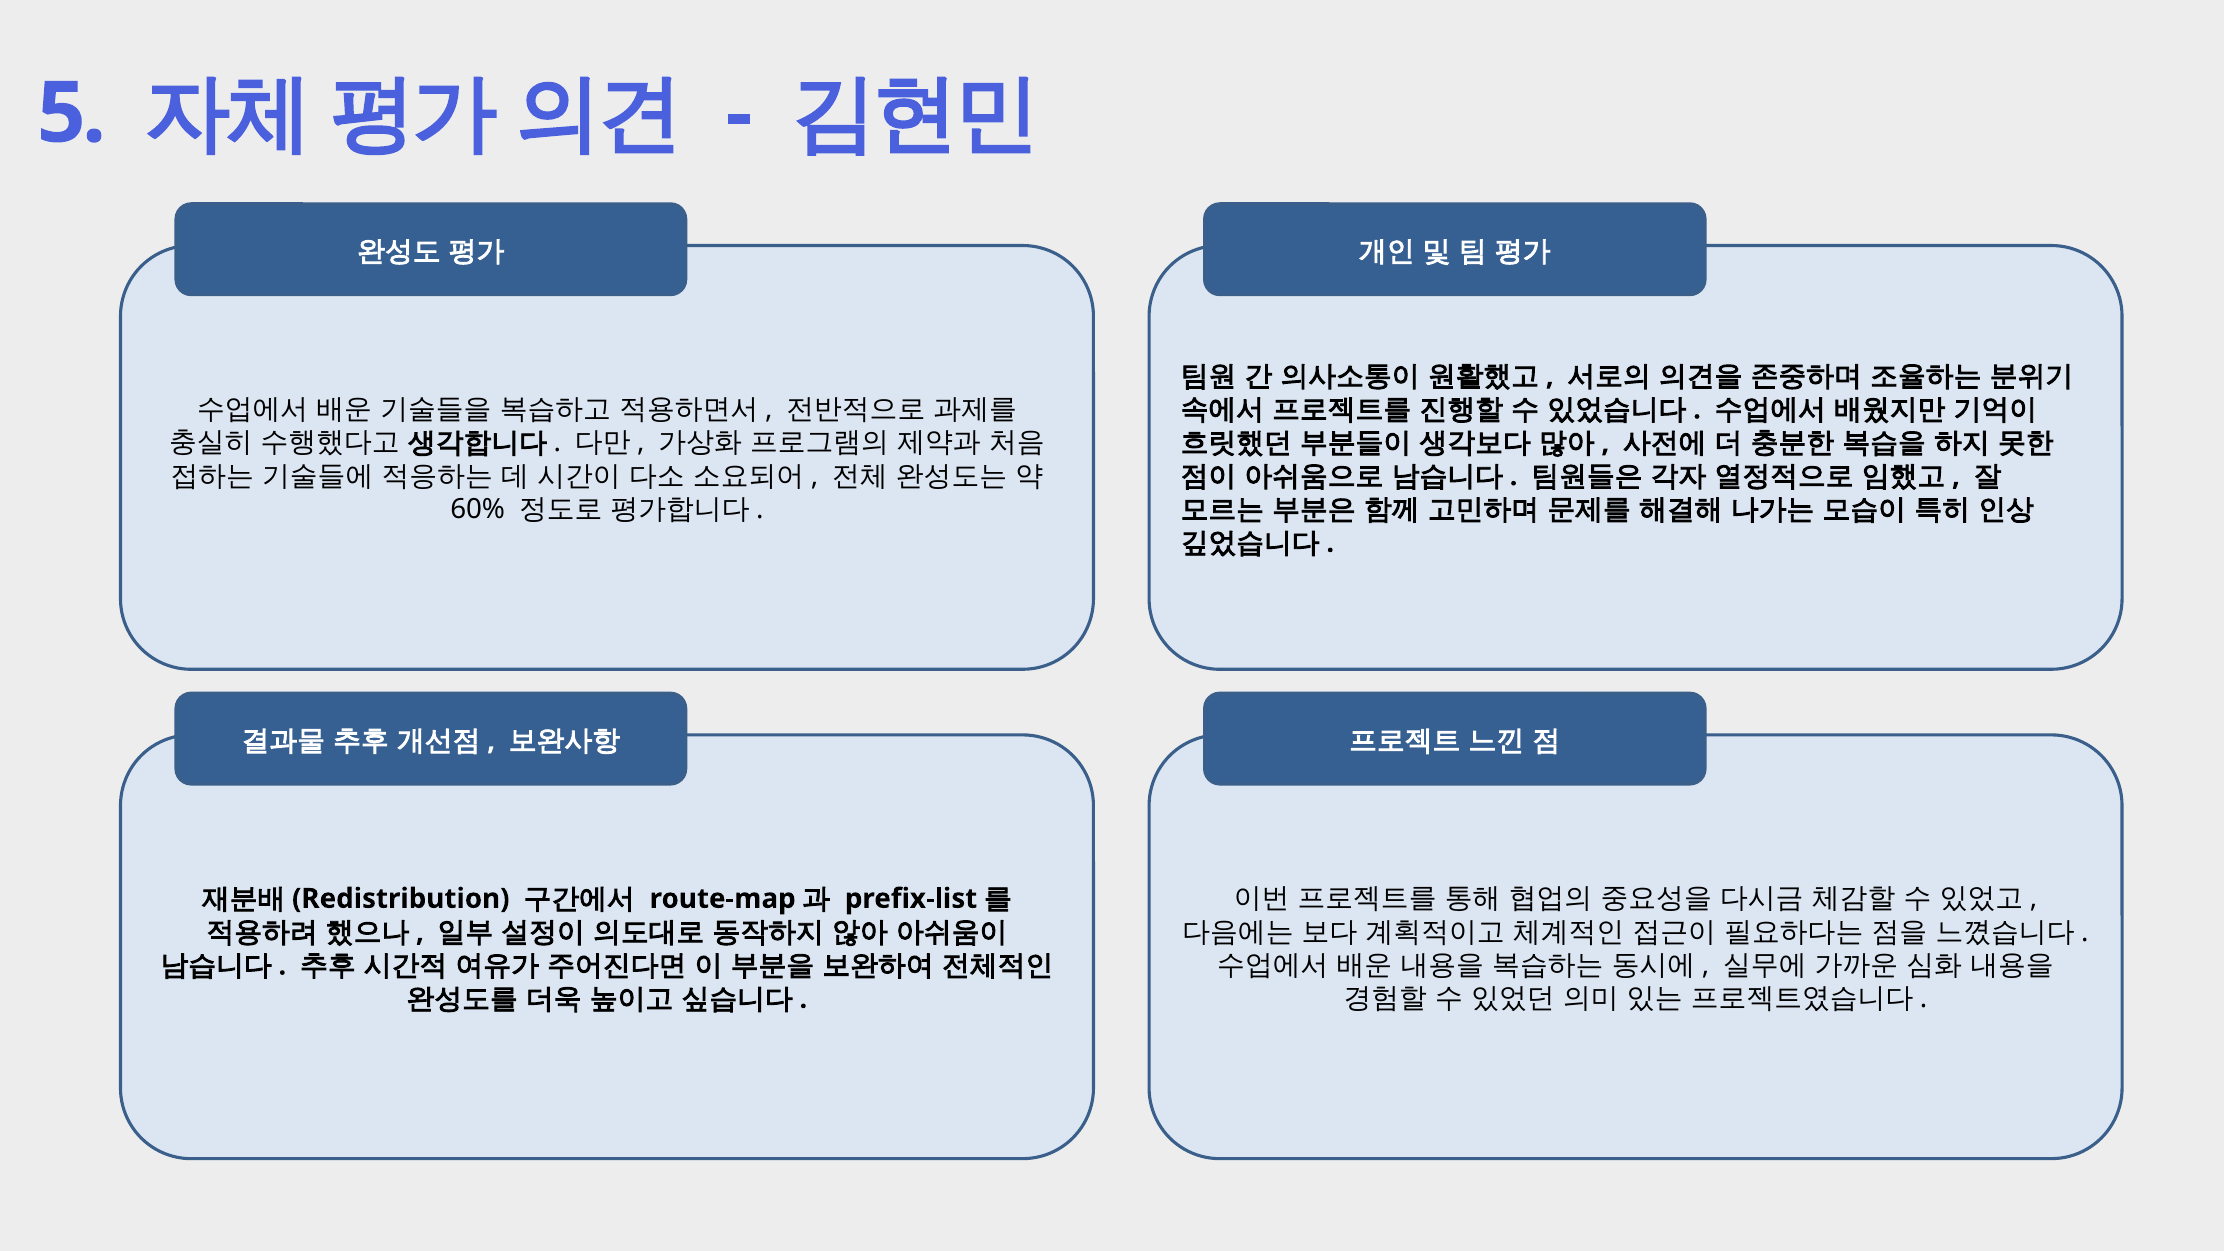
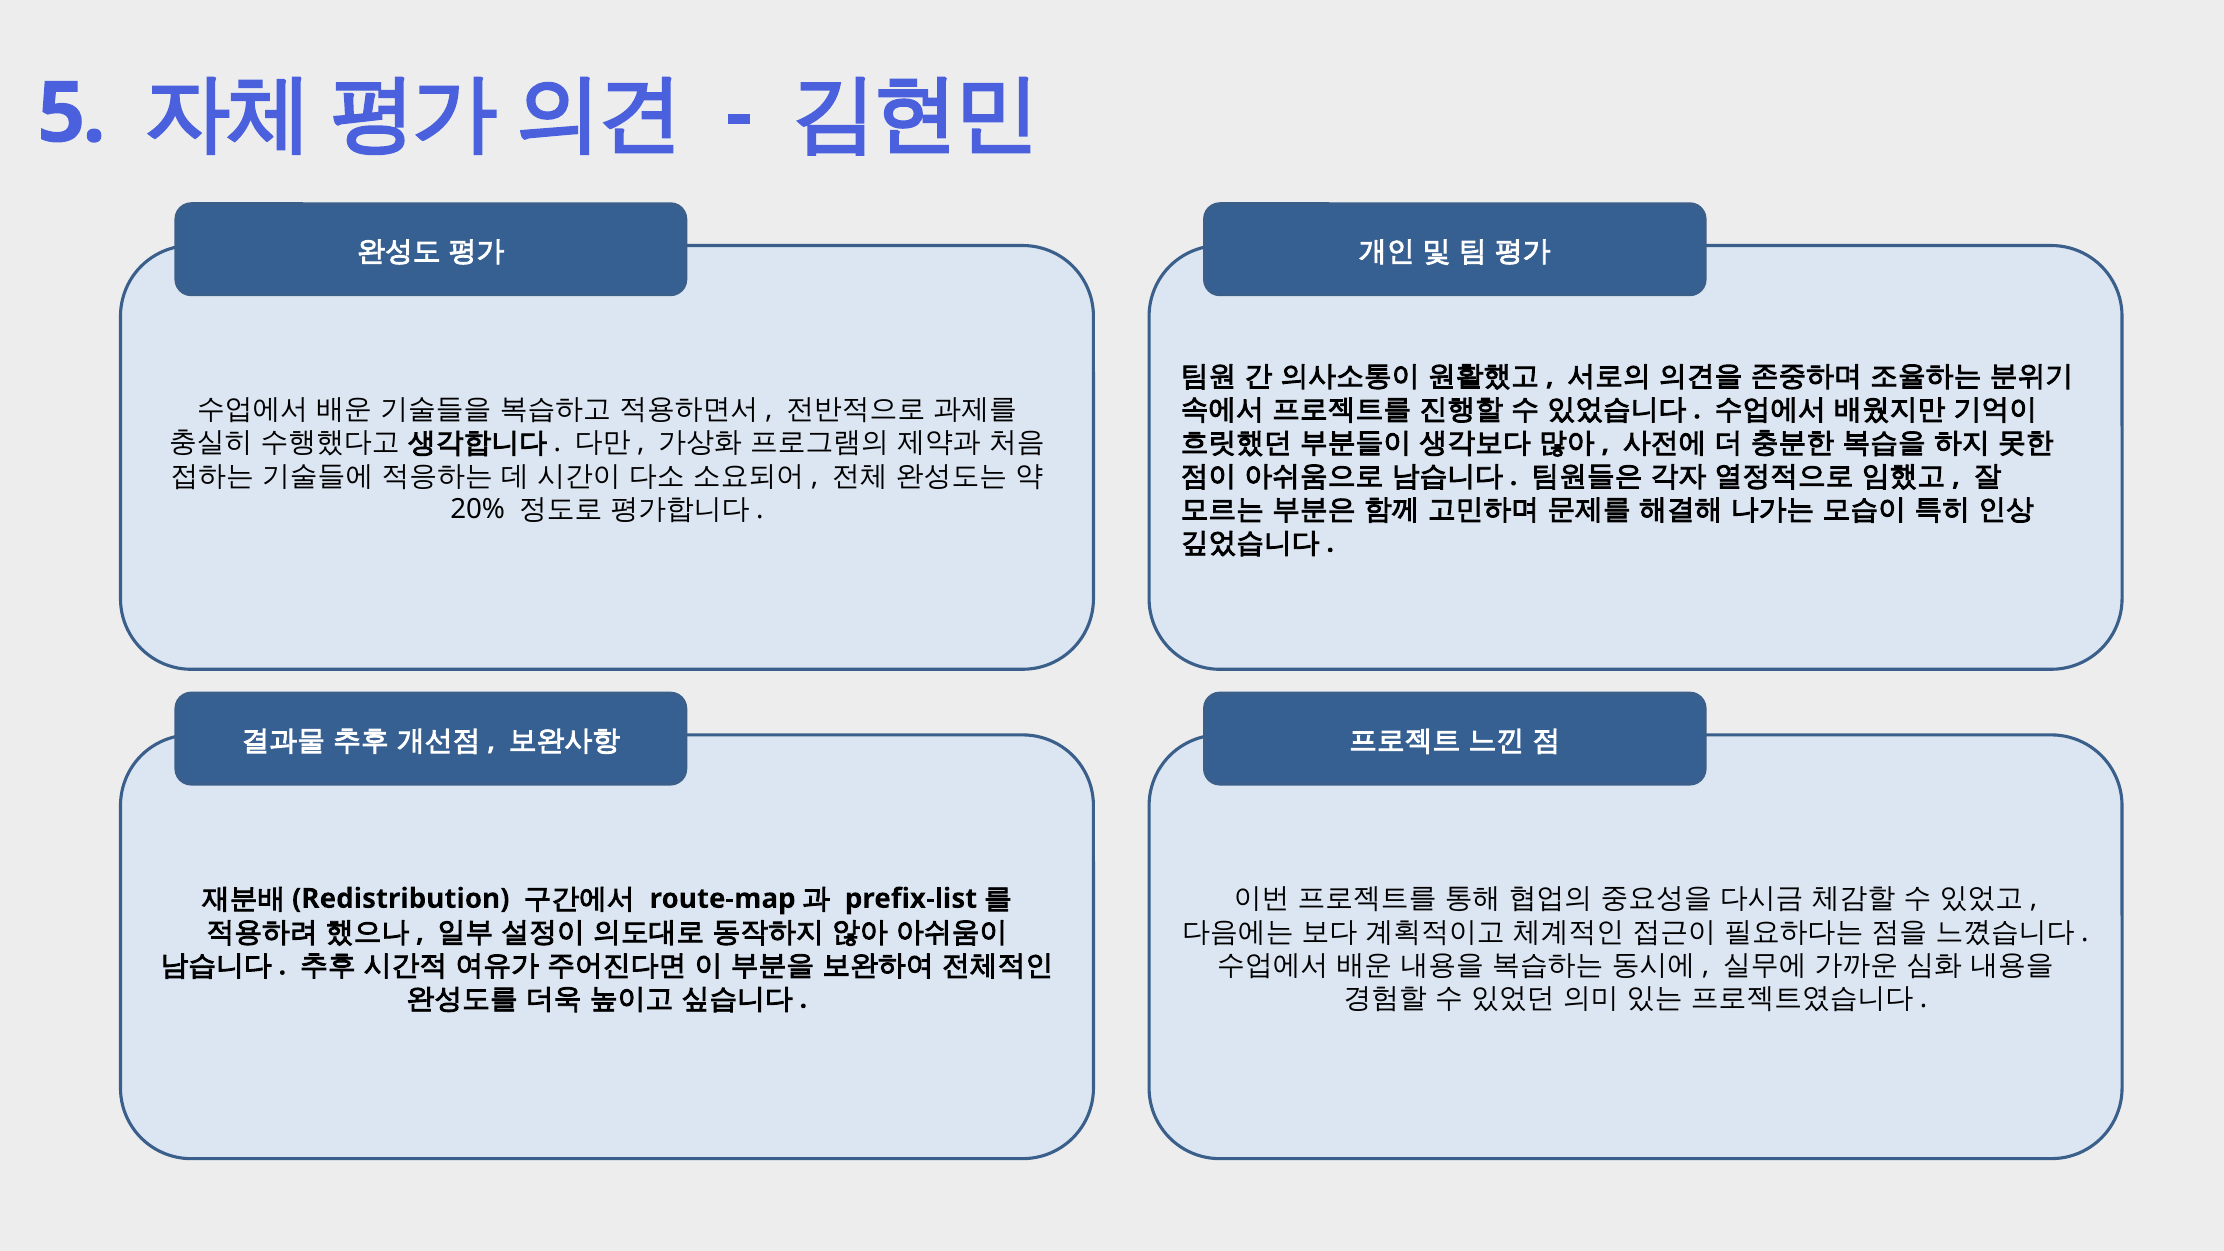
60%: 60% -> 20% (478, 509)
